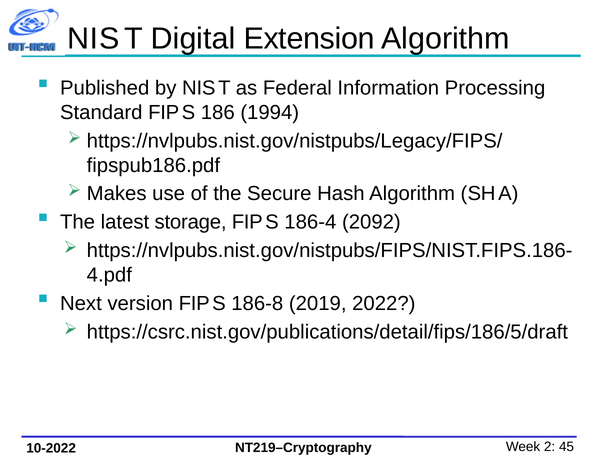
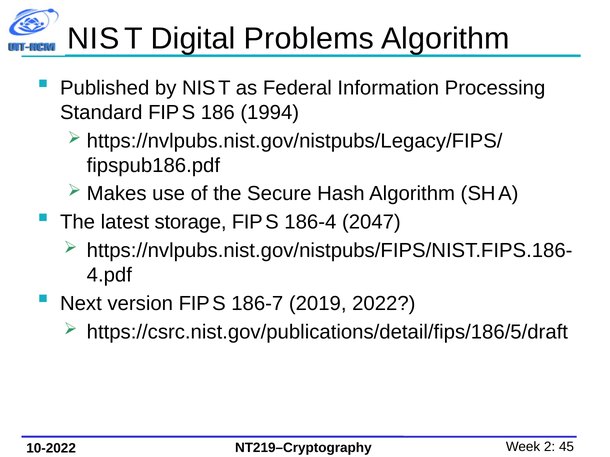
Extension: Extension -> Problems (309, 39)
2092: 2092 -> 2047 (371, 222)
186-8: 186-8 -> 186-7 (257, 304)
